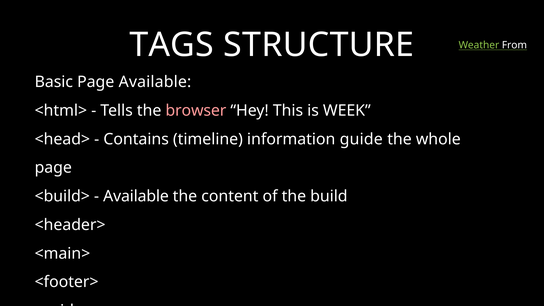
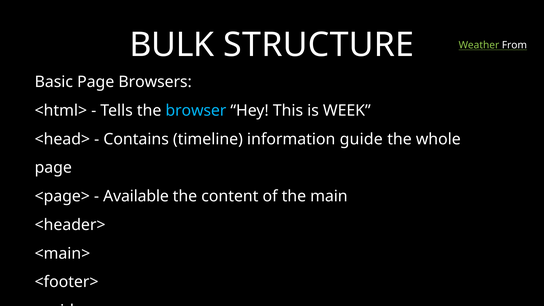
TAGS: TAGS -> BULK (172, 45)
Page Available: Available -> Browsers (155, 82)
browser colour: pink -> light blue (196, 111)
<build>: <build> -> <page> (62, 196)
build: build -> main (329, 196)
